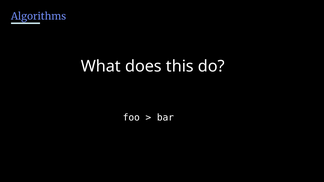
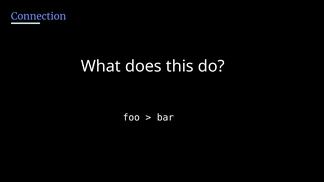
Algorithms: Algorithms -> Connection (39, 16)
